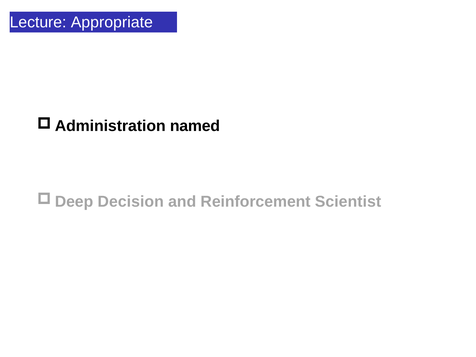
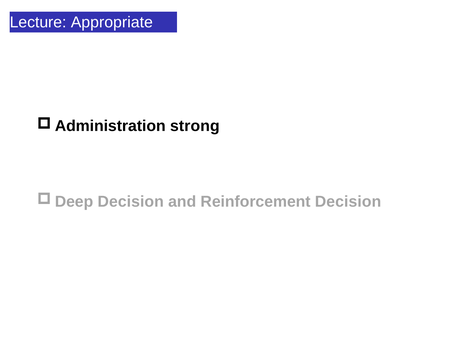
named: named -> strong (195, 126)
Reinforcement Scientist: Scientist -> Decision (348, 202)
